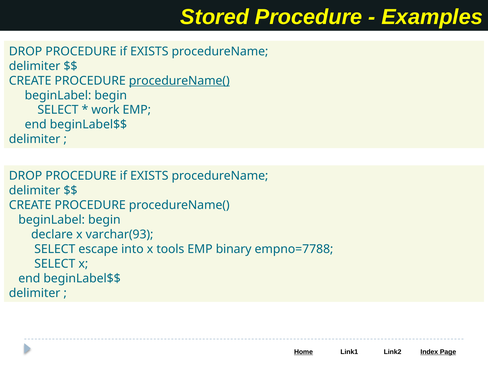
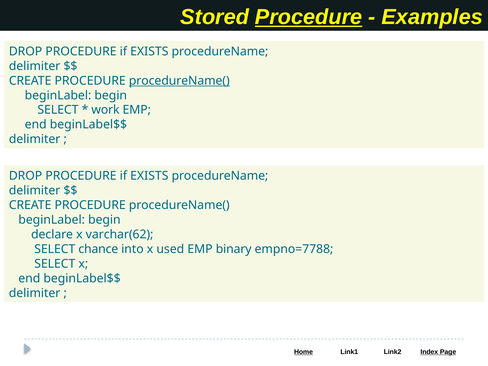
Procedure underline: none -> present (309, 17)
varchar(93: varchar(93 -> varchar(62 (120, 234)
escape: escape -> chance (98, 249)
tools: tools -> used (170, 249)
